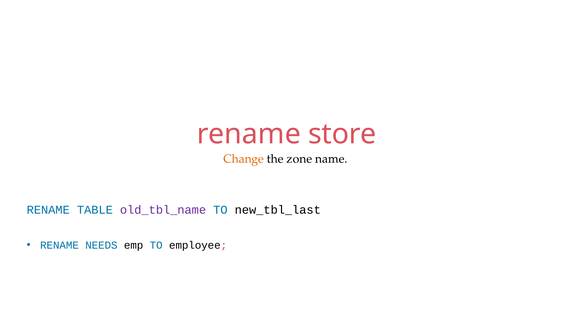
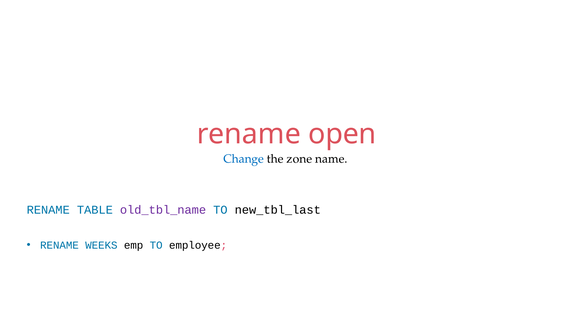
store: store -> open (342, 134)
Change colour: orange -> blue (244, 159)
NEEDS: NEEDS -> WEEKS (101, 245)
